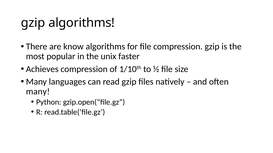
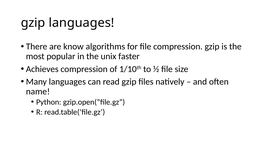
gzip algorithms: algorithms -> languages (82, 23)
many: many -> name (38, 92)
